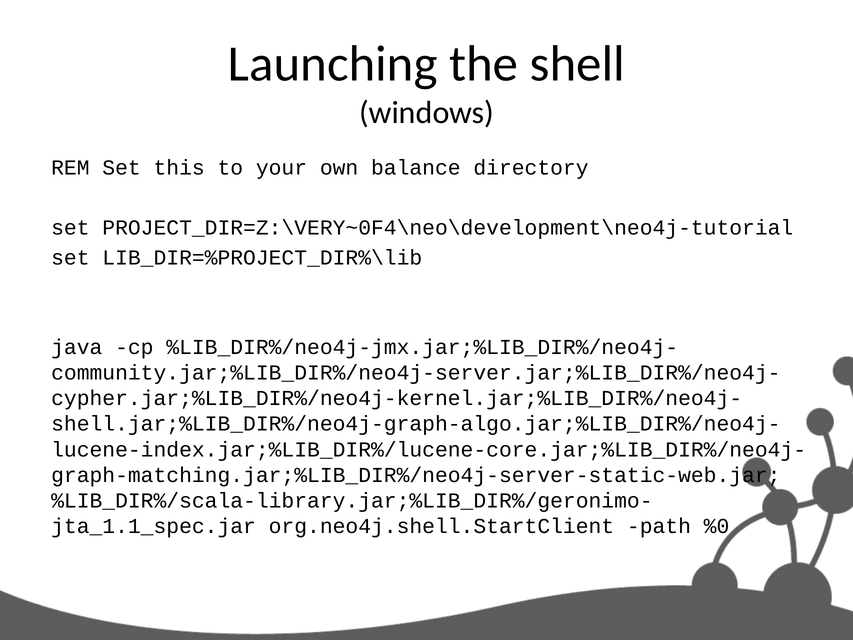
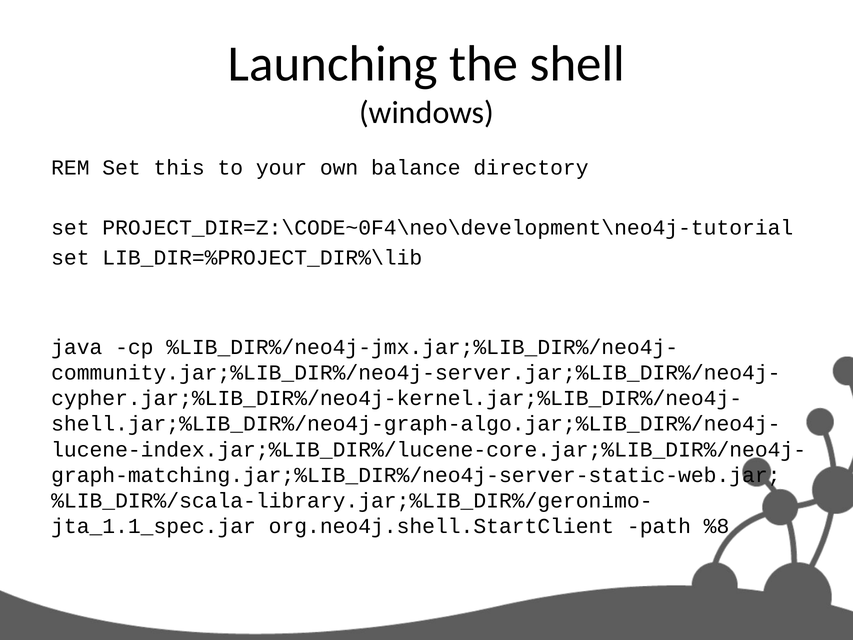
PROJECT_DIR=Z:\VERY~0F4\neo\development\neo4j-tutorial: PROJECT_DIR=Z:\VERY~0F4\neo\development\neo4j-tutorial -> PROJECT_DIR=Z:\CODE~0F4\neo\development\neo4j-tutorial (448, 228)
%0: %0 -> %8 (717, 526)
